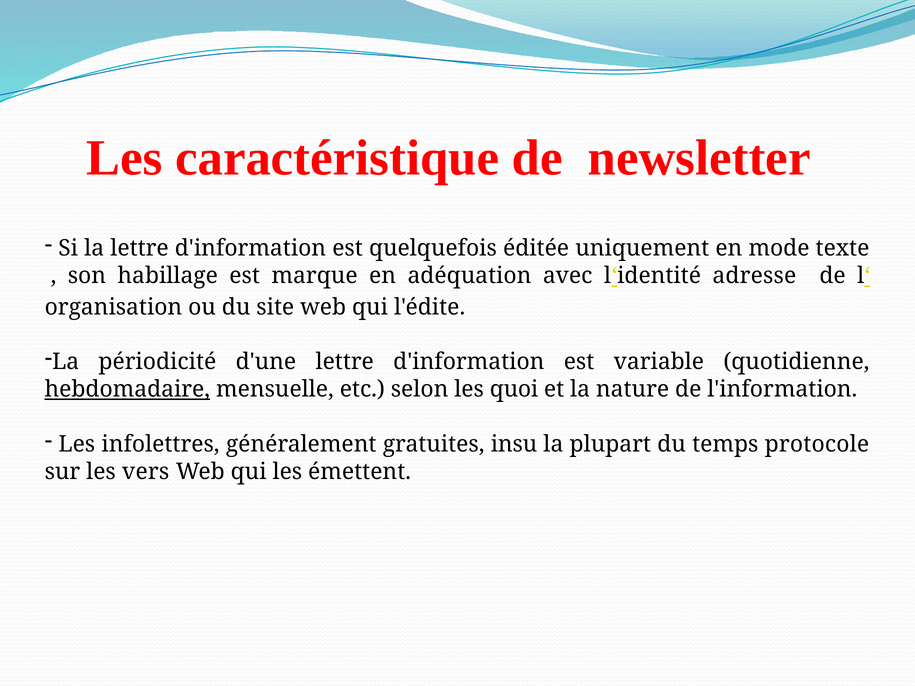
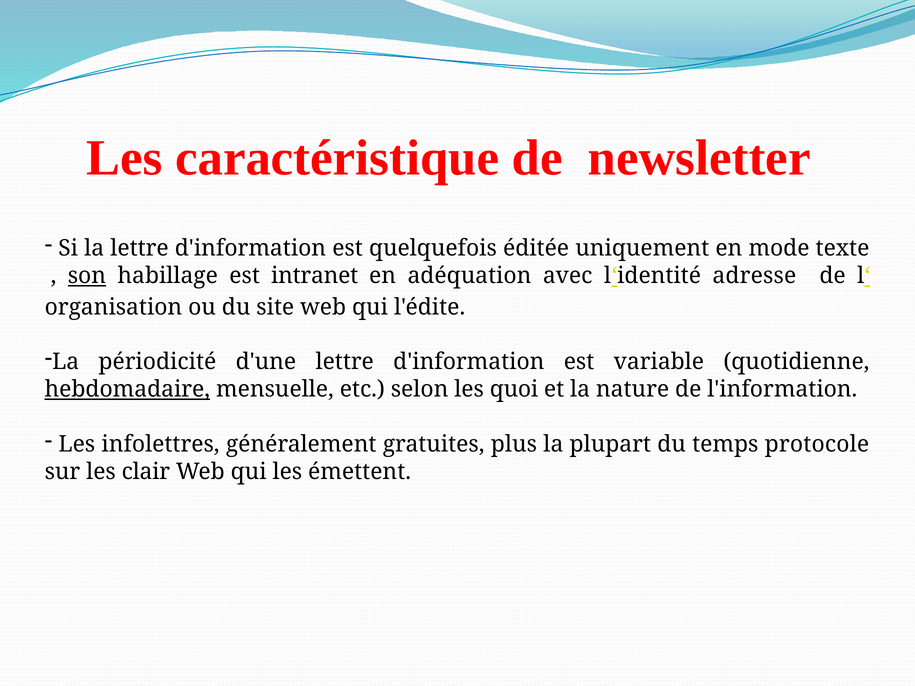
son underline: none -> present (87, 276)
marque: marque -> intranet (315, 276)
insu: insu -> plus (514, 444)
vers: vers -> clair (146, 472)
